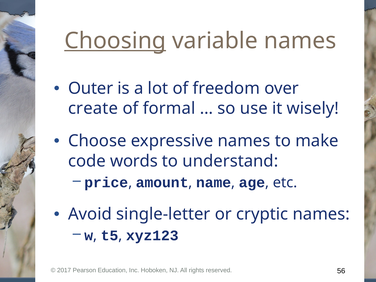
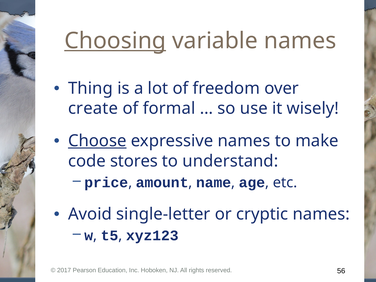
Outer: Outer -> Thing (90, 88)
Choose underline: none -> present (97, 141)
words: words -> stores (134, 161)
